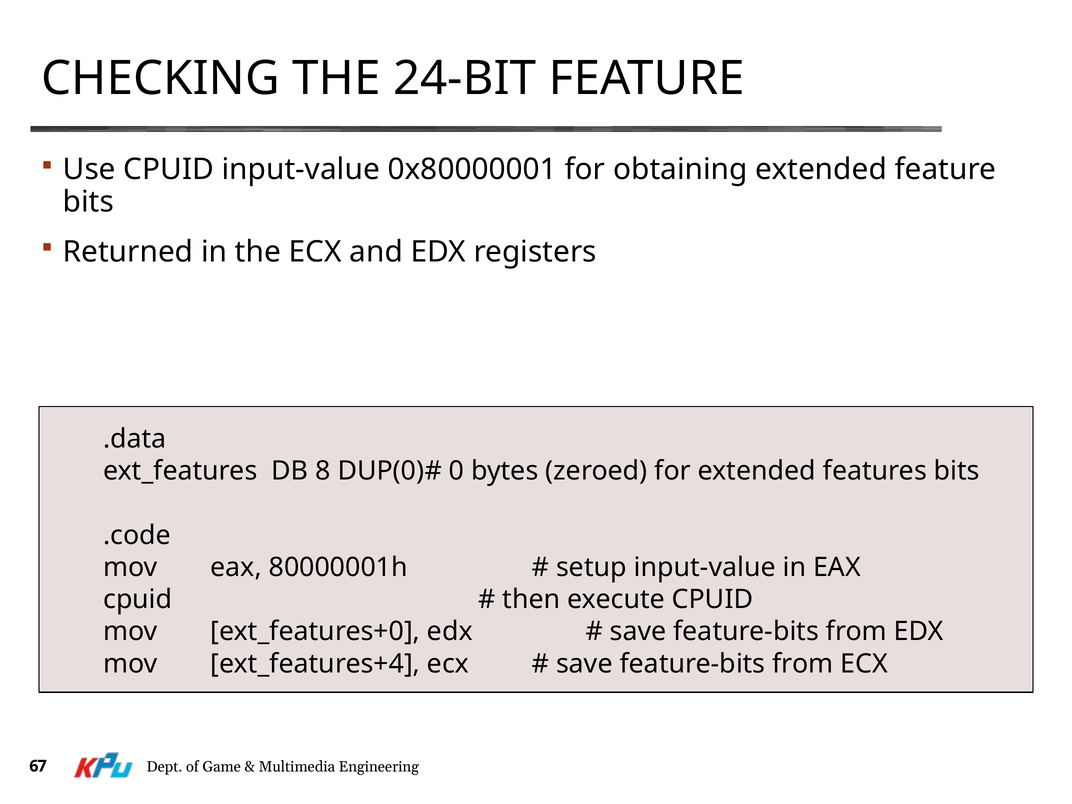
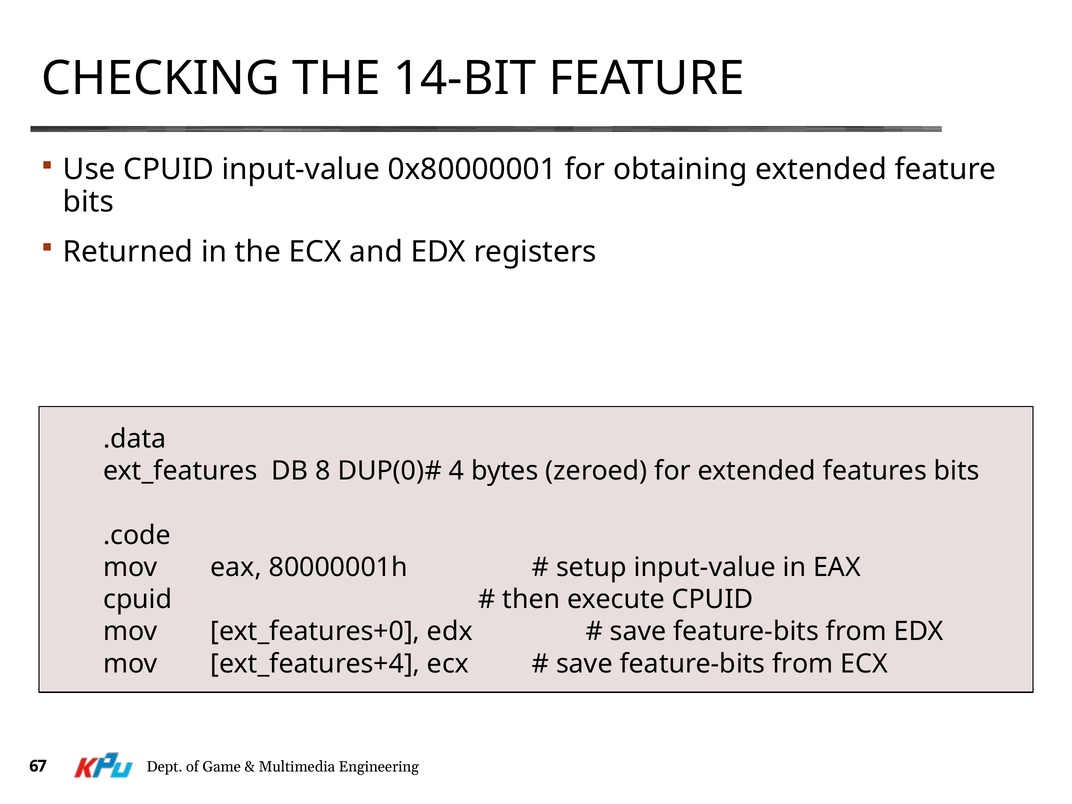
24-BIT: 24-BIT -> 14-BIT (465, 78)
0: 0 -> 4 (457, 471)
